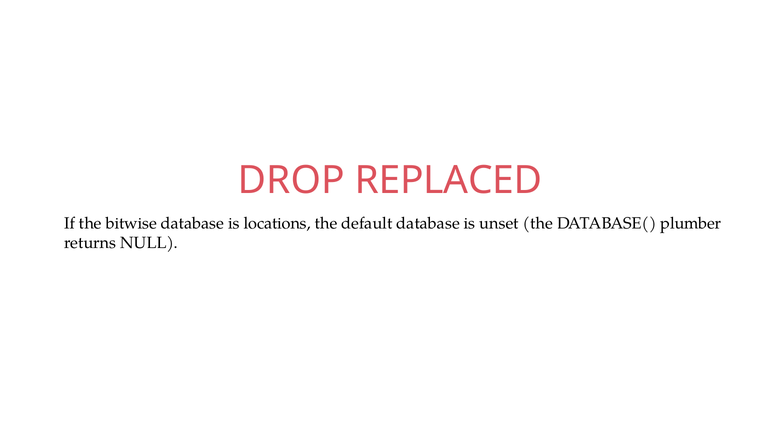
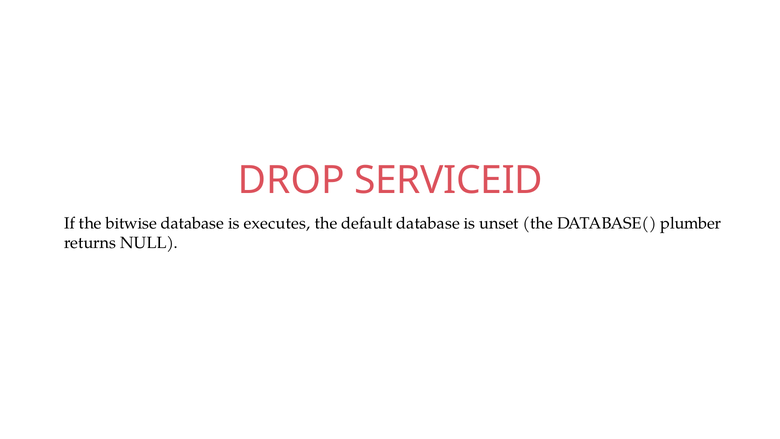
REPLACED: REPLACED -> SERVICEID (449, 180)
locations: locations -> executes (277, 223)
